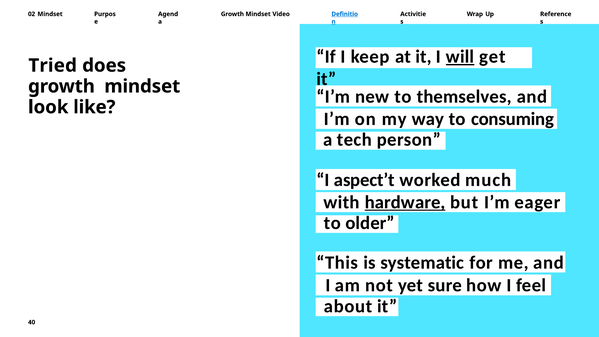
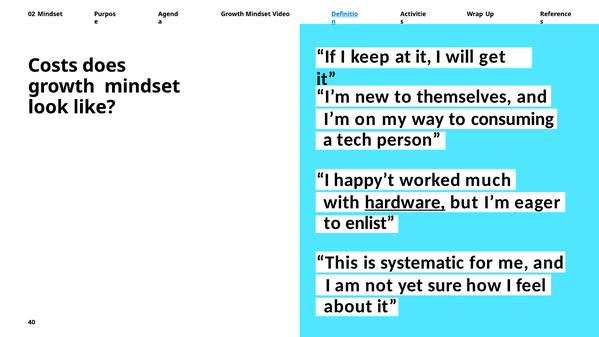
will underline: present -> none (460, 57)
Tried: Tried -> Costs (53, 66)
aspect’t: aspect’t -> happy’t (364, 180)
older: older -> enlist (370, 223)
